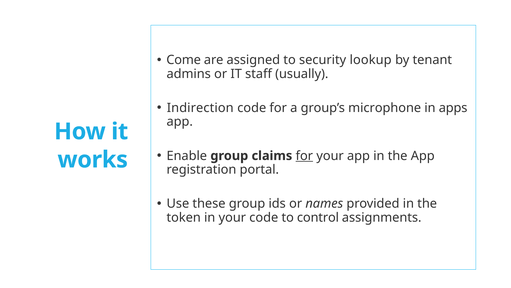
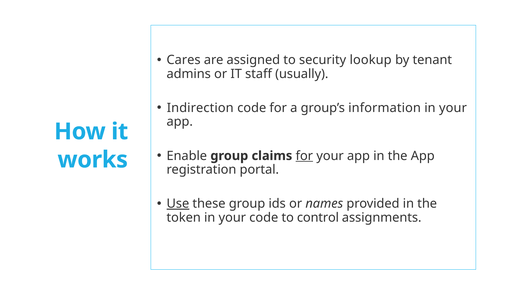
Come: Come -> Cares (184, 60)
microphone: microphone -> information (385, 108)
apps: apps -> your (453, 108)
Use underline: none -> present (178, 203)
